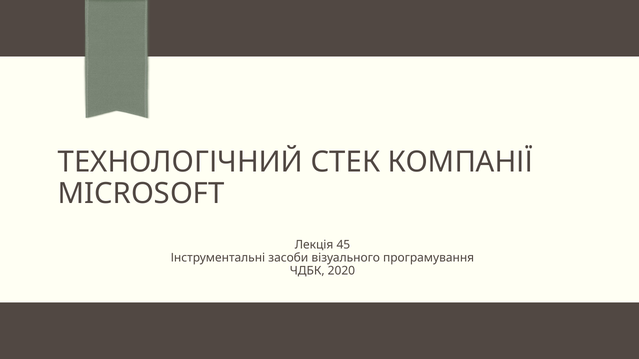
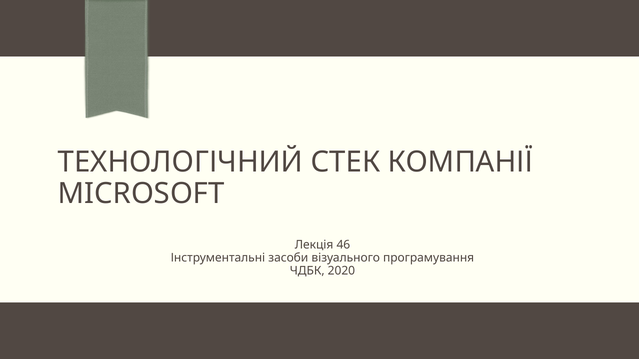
45: 45 -> 46 (343, 245)
